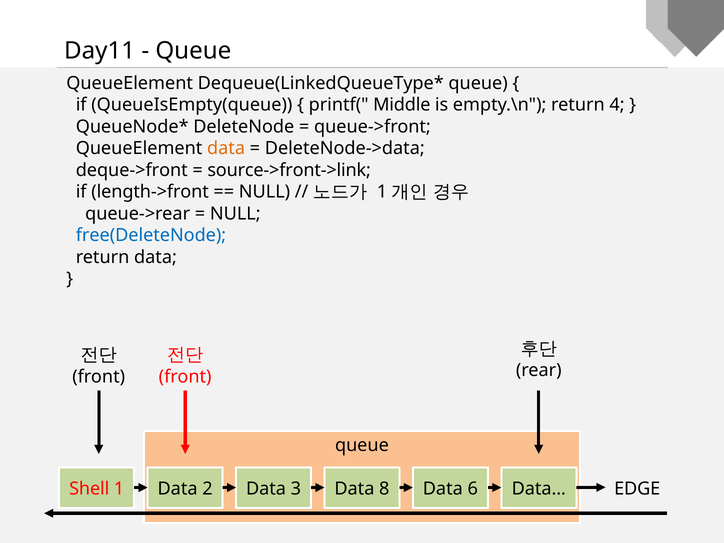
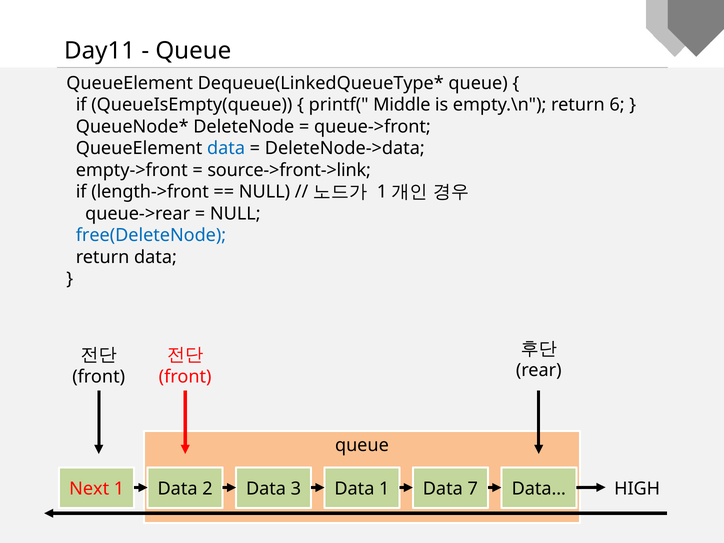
4: 4 -> 6 (617, 105)
data colour: orange -> blue (226, 148)
deque->front: deque->front -> empty->front (132, 170)
EDGE: EDGE -> HIGH (637, 489)
Shell: Shell -> Next (89, 489)
Data 8: 8 -> 1 (384, 489)
6: 6 -> 7 (473, 489)
